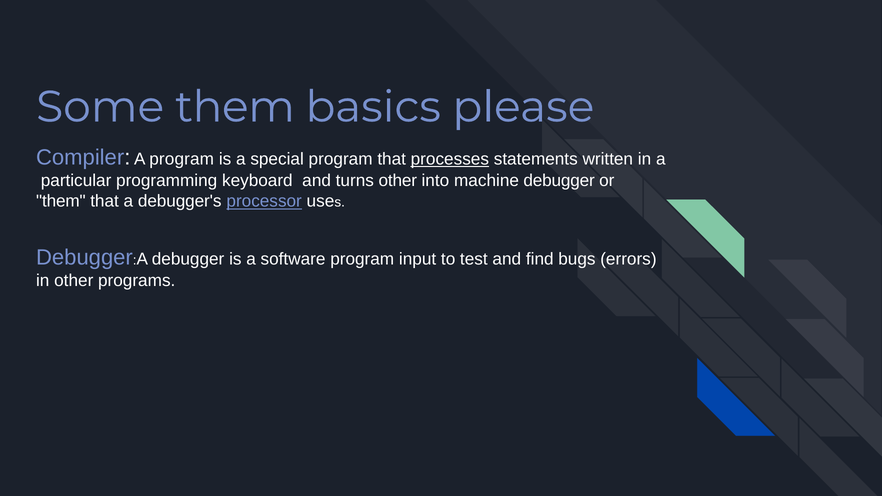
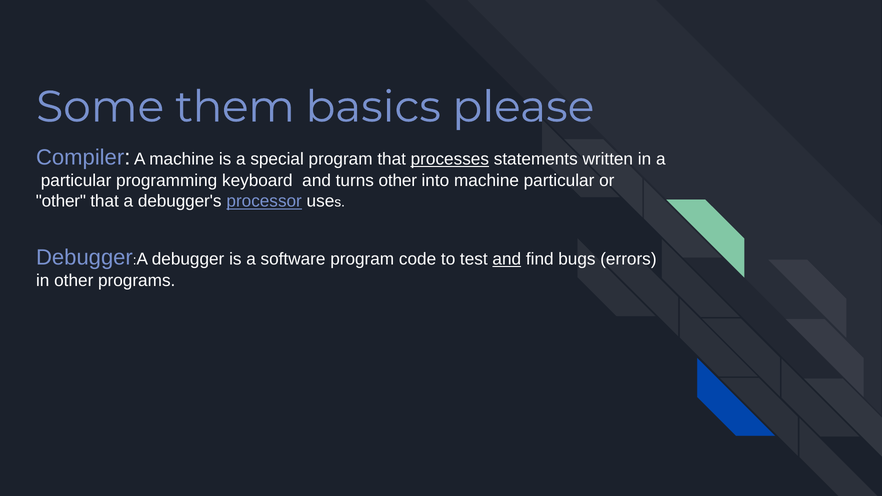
A program: program -> machine (182, 159)
machine debugger: debugger -> particular (559, 181)
them: them -> other (61, 201)
input: input -> code (418, 259)
and underline: none -> present (507, 259)
